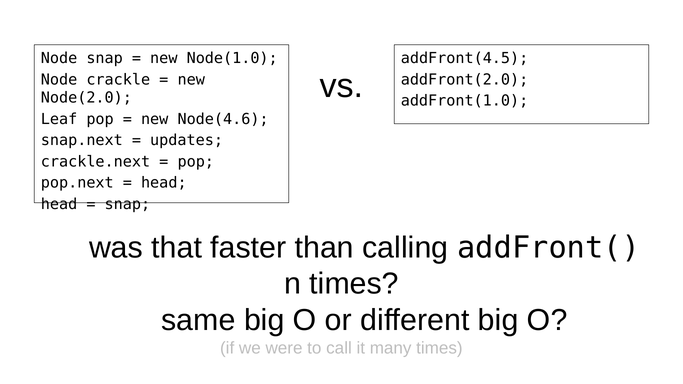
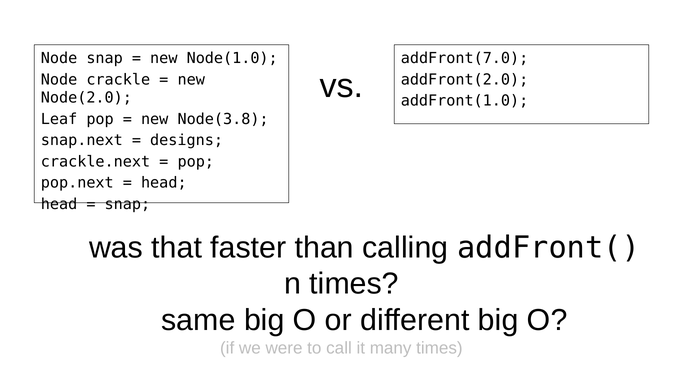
addFront(4.5: addFront(4.5 -> addFront(7.0 (465, 58)
Node(4.6: Node(4.6 -> Node(3.8 (223, 119)
updates: updates -> designs (187, 140)
